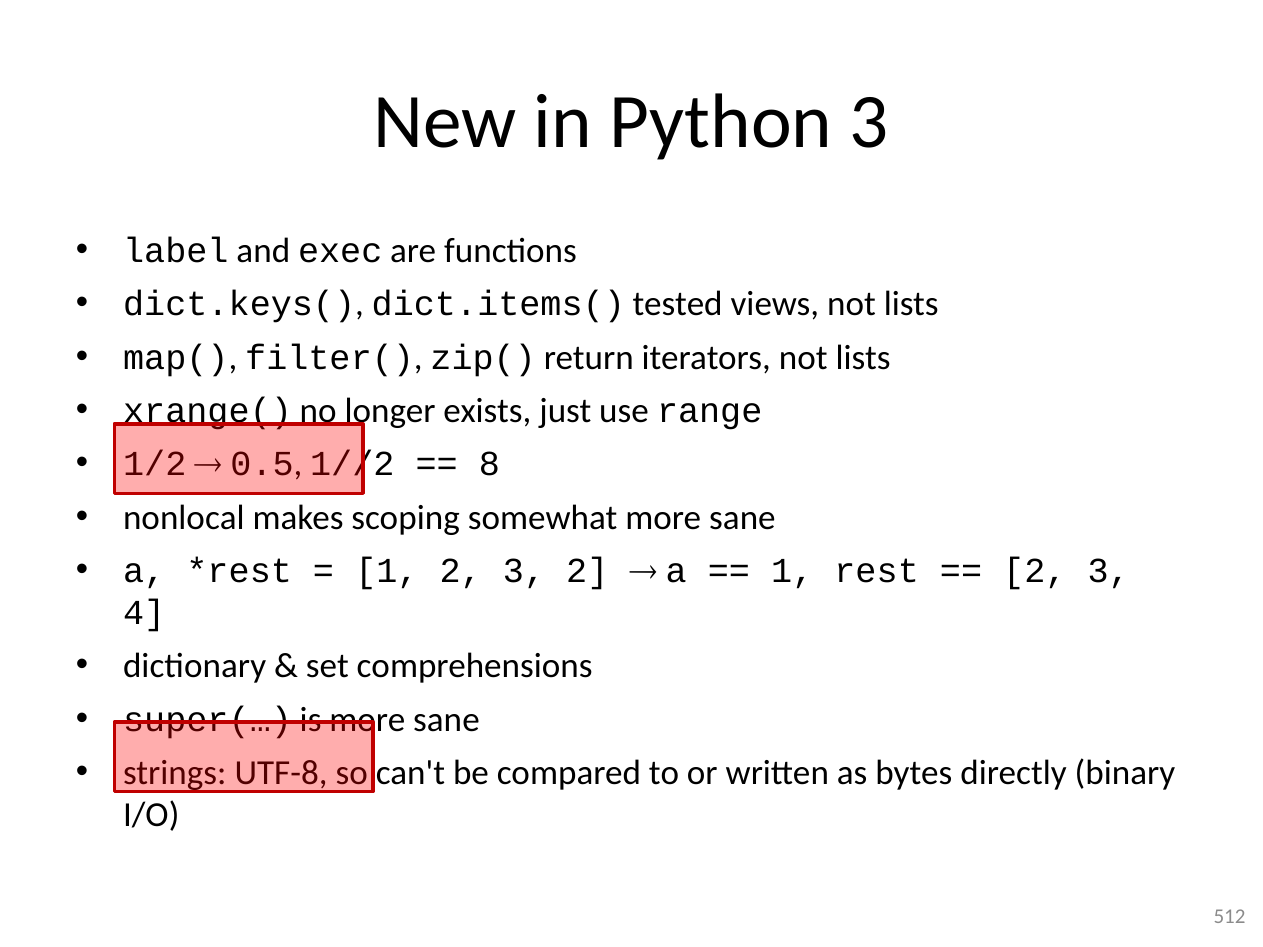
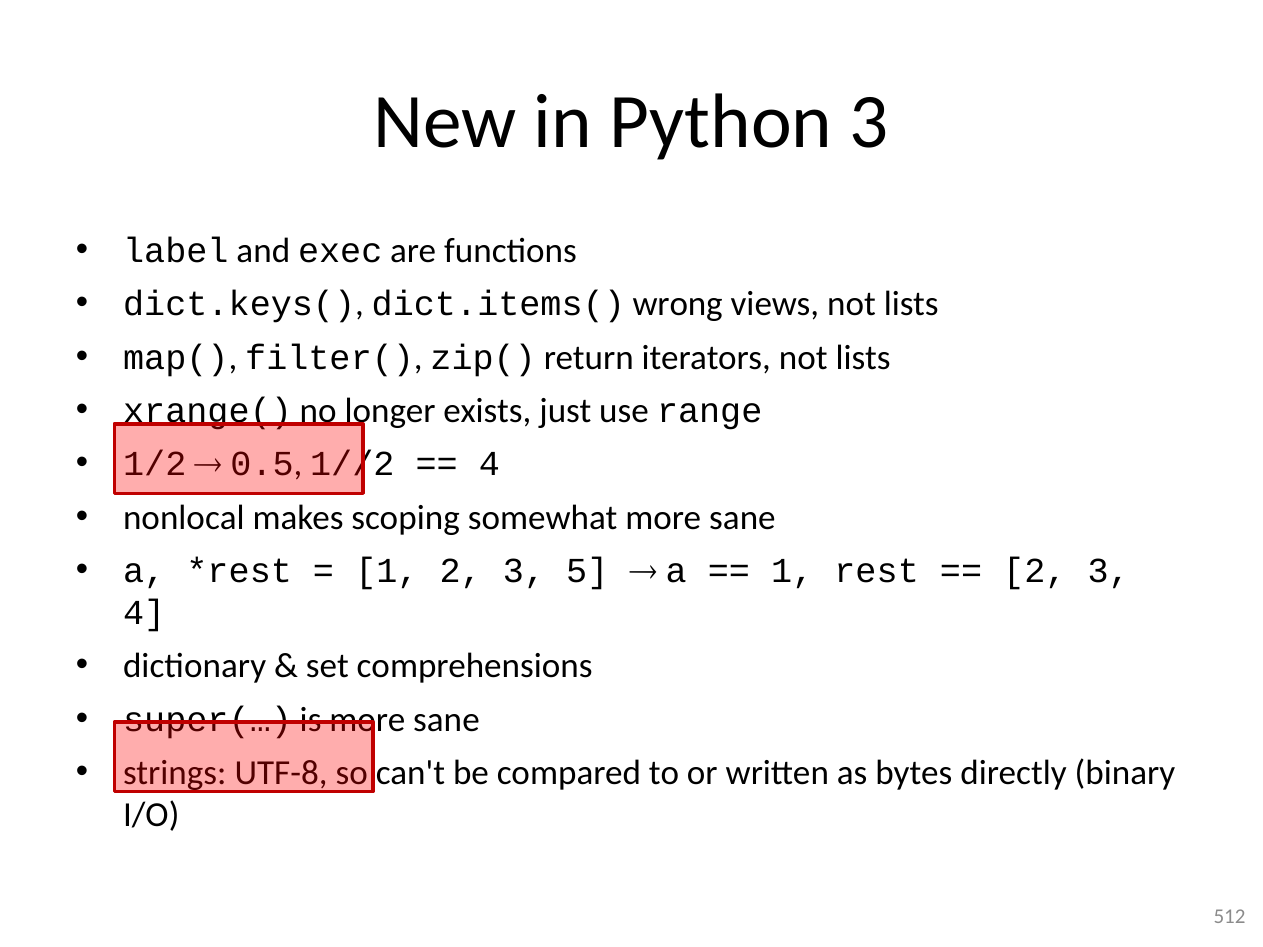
tested: tested -> wrong (678, 304)
8: 8 -> 4 (489, 464)
3 2: 2 -> 5 (587, 571)
